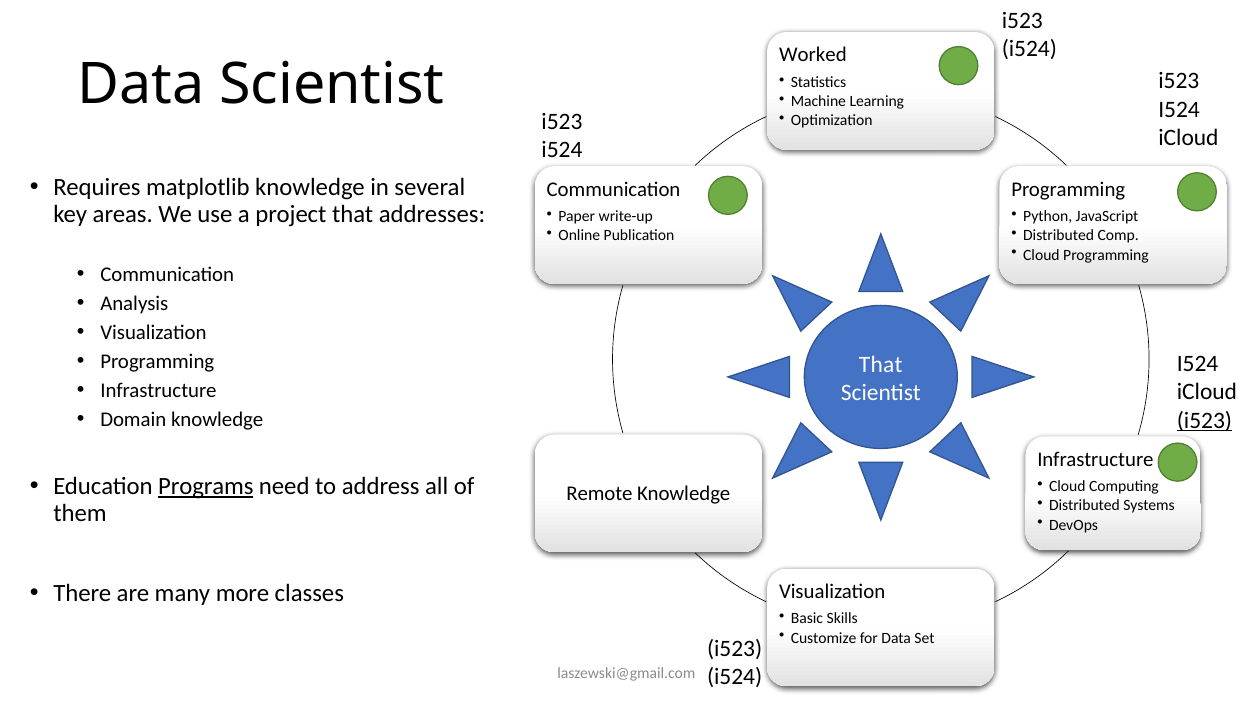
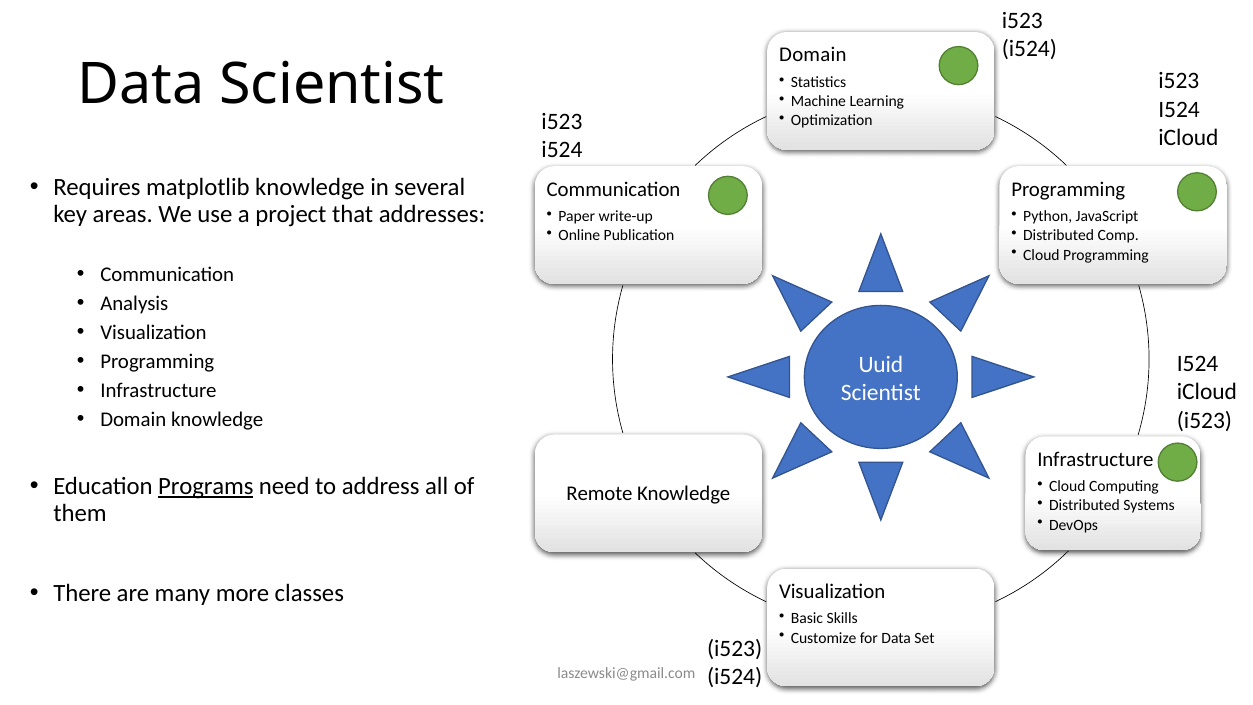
Worked: Worked -> Domain (813, 55)
That: That -> Uuid (881, 364)
i523 underline: present -> none (1204, 420)
